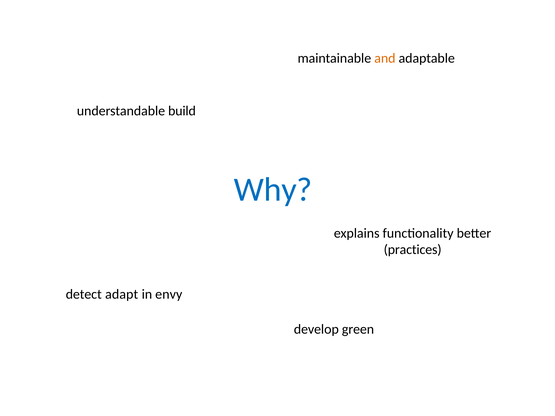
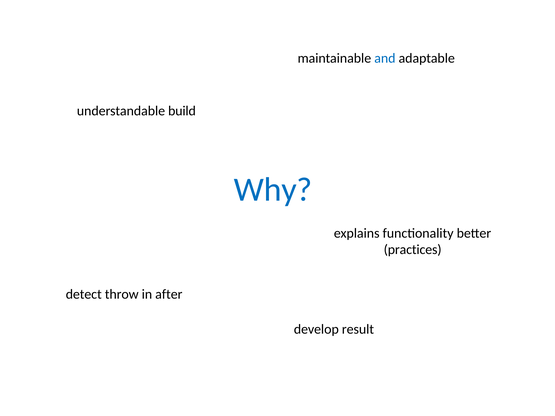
and colour: orange -> blue (385, 58)
adapt: adapt -> throw (122, 294)
envy: envy -> after (169, 294)
green: green -> result (358, 329)
